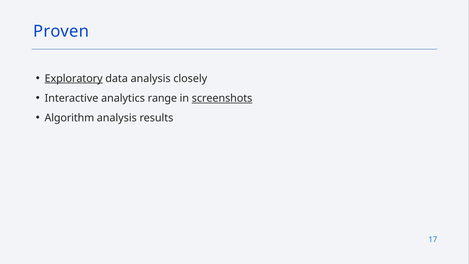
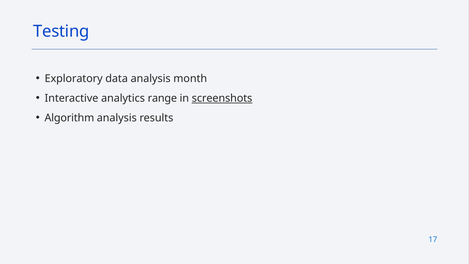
Proven: Proven -> Testing (61, 31)
Exploratory underline: present -> none (74, 78)
closely: closely -> month (190, 78)
